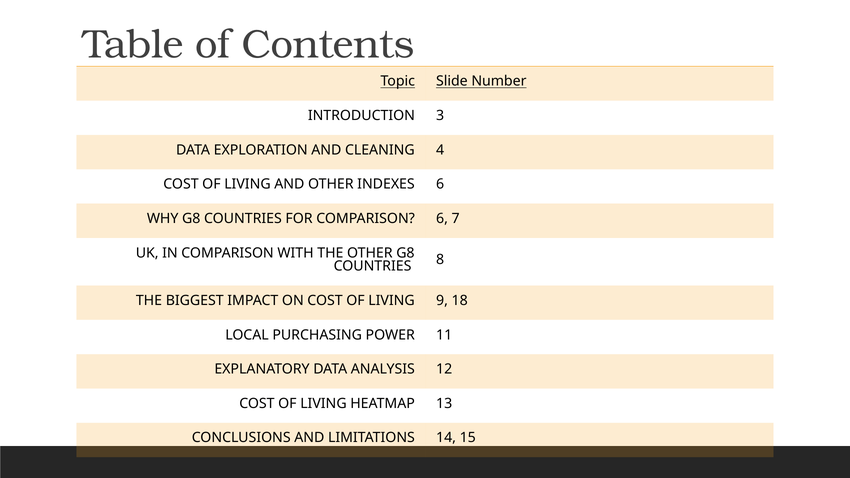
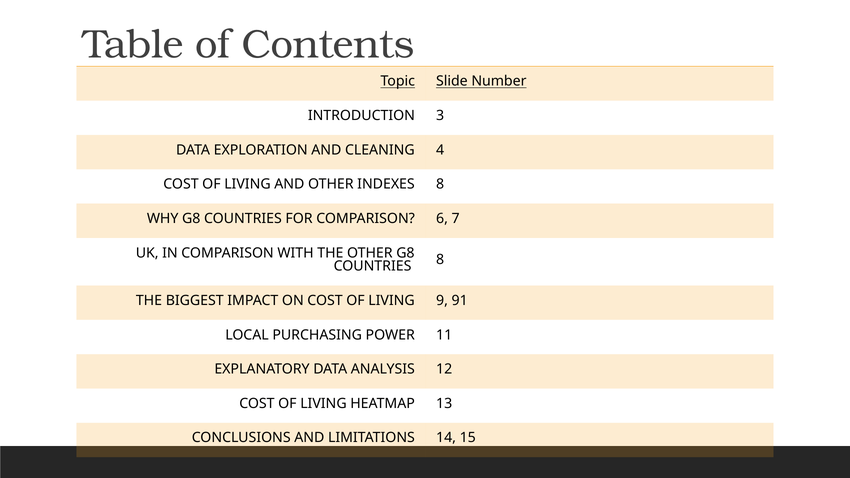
INDEXES 6: 6 -> 8 (440, 184)
18: 18 -> 91 (460, 301)
